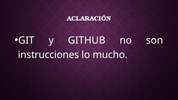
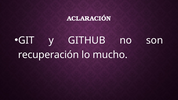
instrucciones: instrucciones -> recuperación (48, 55)
